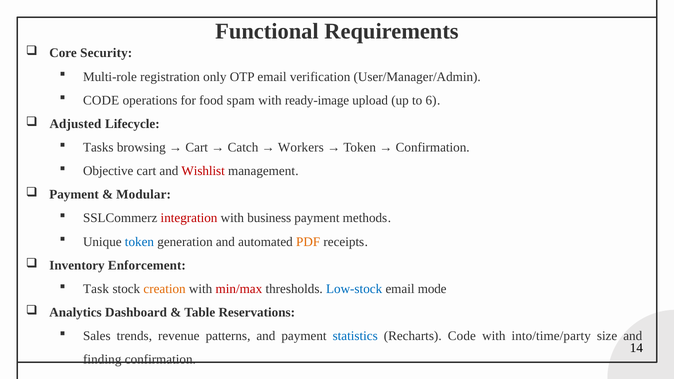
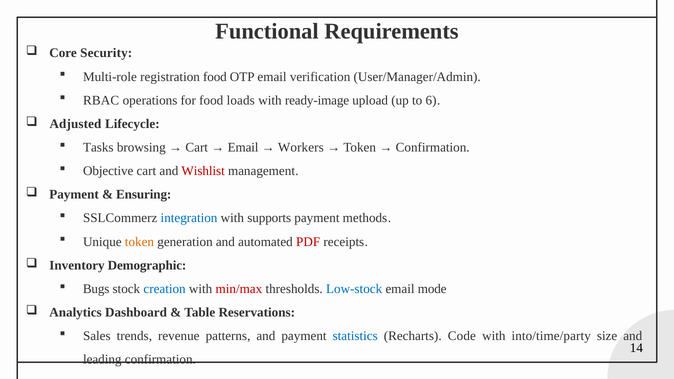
registration only: only -> food (215, 77)
CODE: CODE -> RBAC (101, 100)
spam: spam -> loads (241, 100)
Catch: Catch -> Email (243, 147)
Modular: Modular -> Ensuring (144, 195)
integration colour: red -> blue (189, 218)
business: business -> supports (269, 218)
token colour: blue -> orange (139, 242)
PDF colour: orange -> red (308, 242)
Enforcement: Enforcement -> Demographic (147, 265)
Task: Task -> Bugs (96, 289)
creation colour: orange -> blue (165, 289)
finding: finding -> leading (102, 360)
